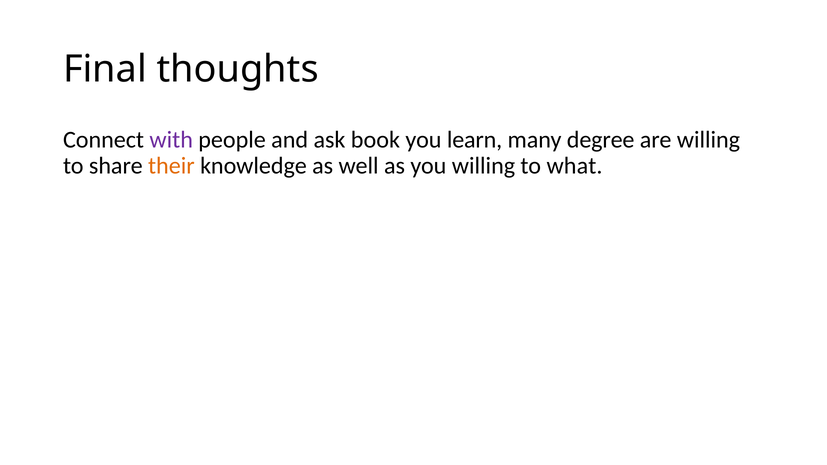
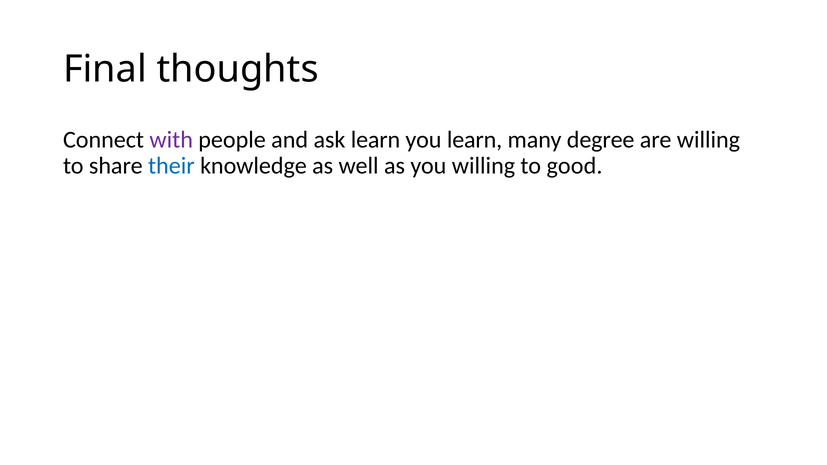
ask book: book -> learn (376, 140)
their colour: orange -> blue (171, 166)
what: what -> good (575, 166)
